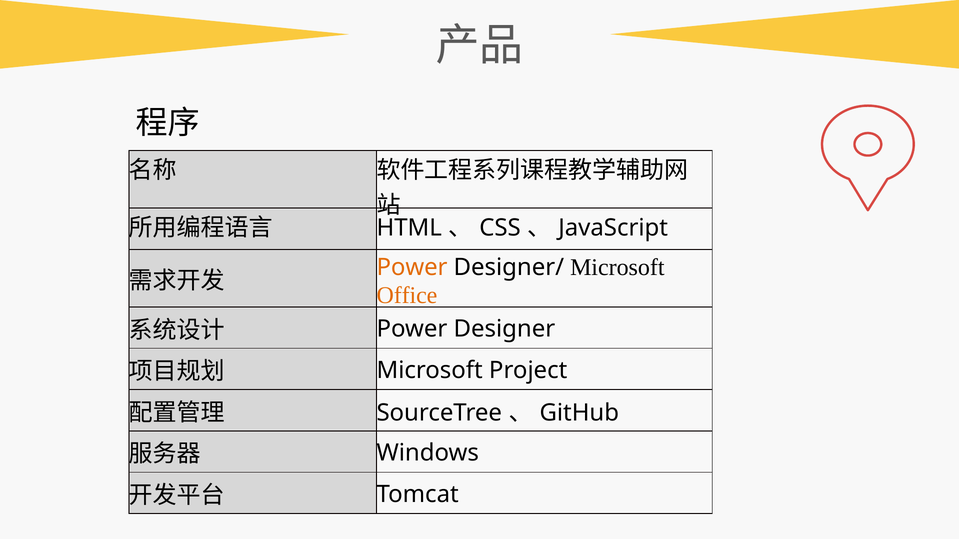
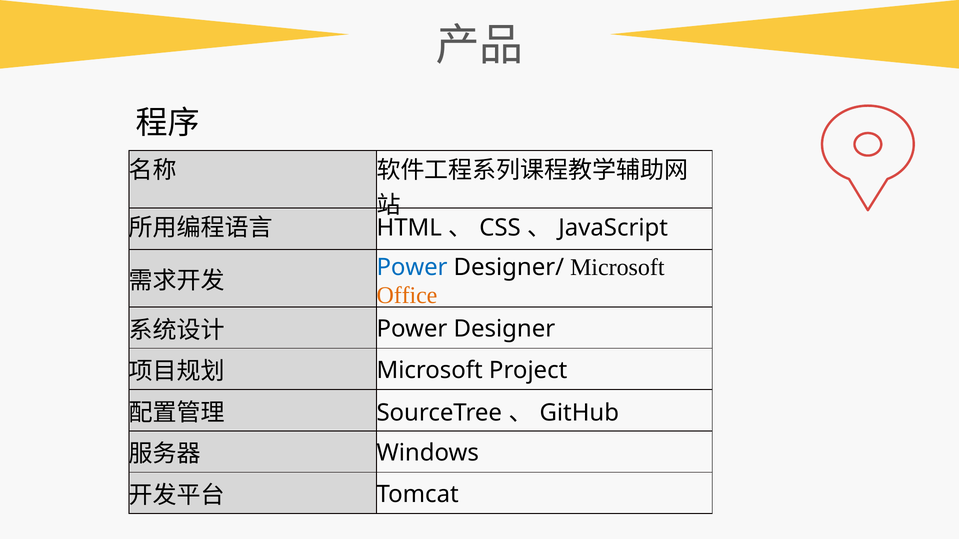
Power colour: orange -> blue (412, 267)
